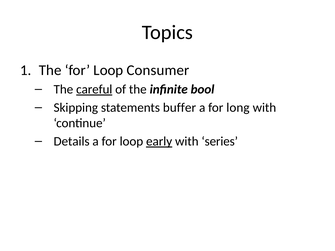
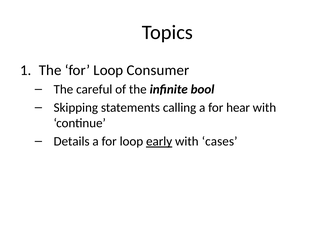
careful underline: present -> none (94, 89)
buffer: buffer -> calling (180, 108)
long: long -> hear (238, 108)
series: series -> cases (220, 142)
